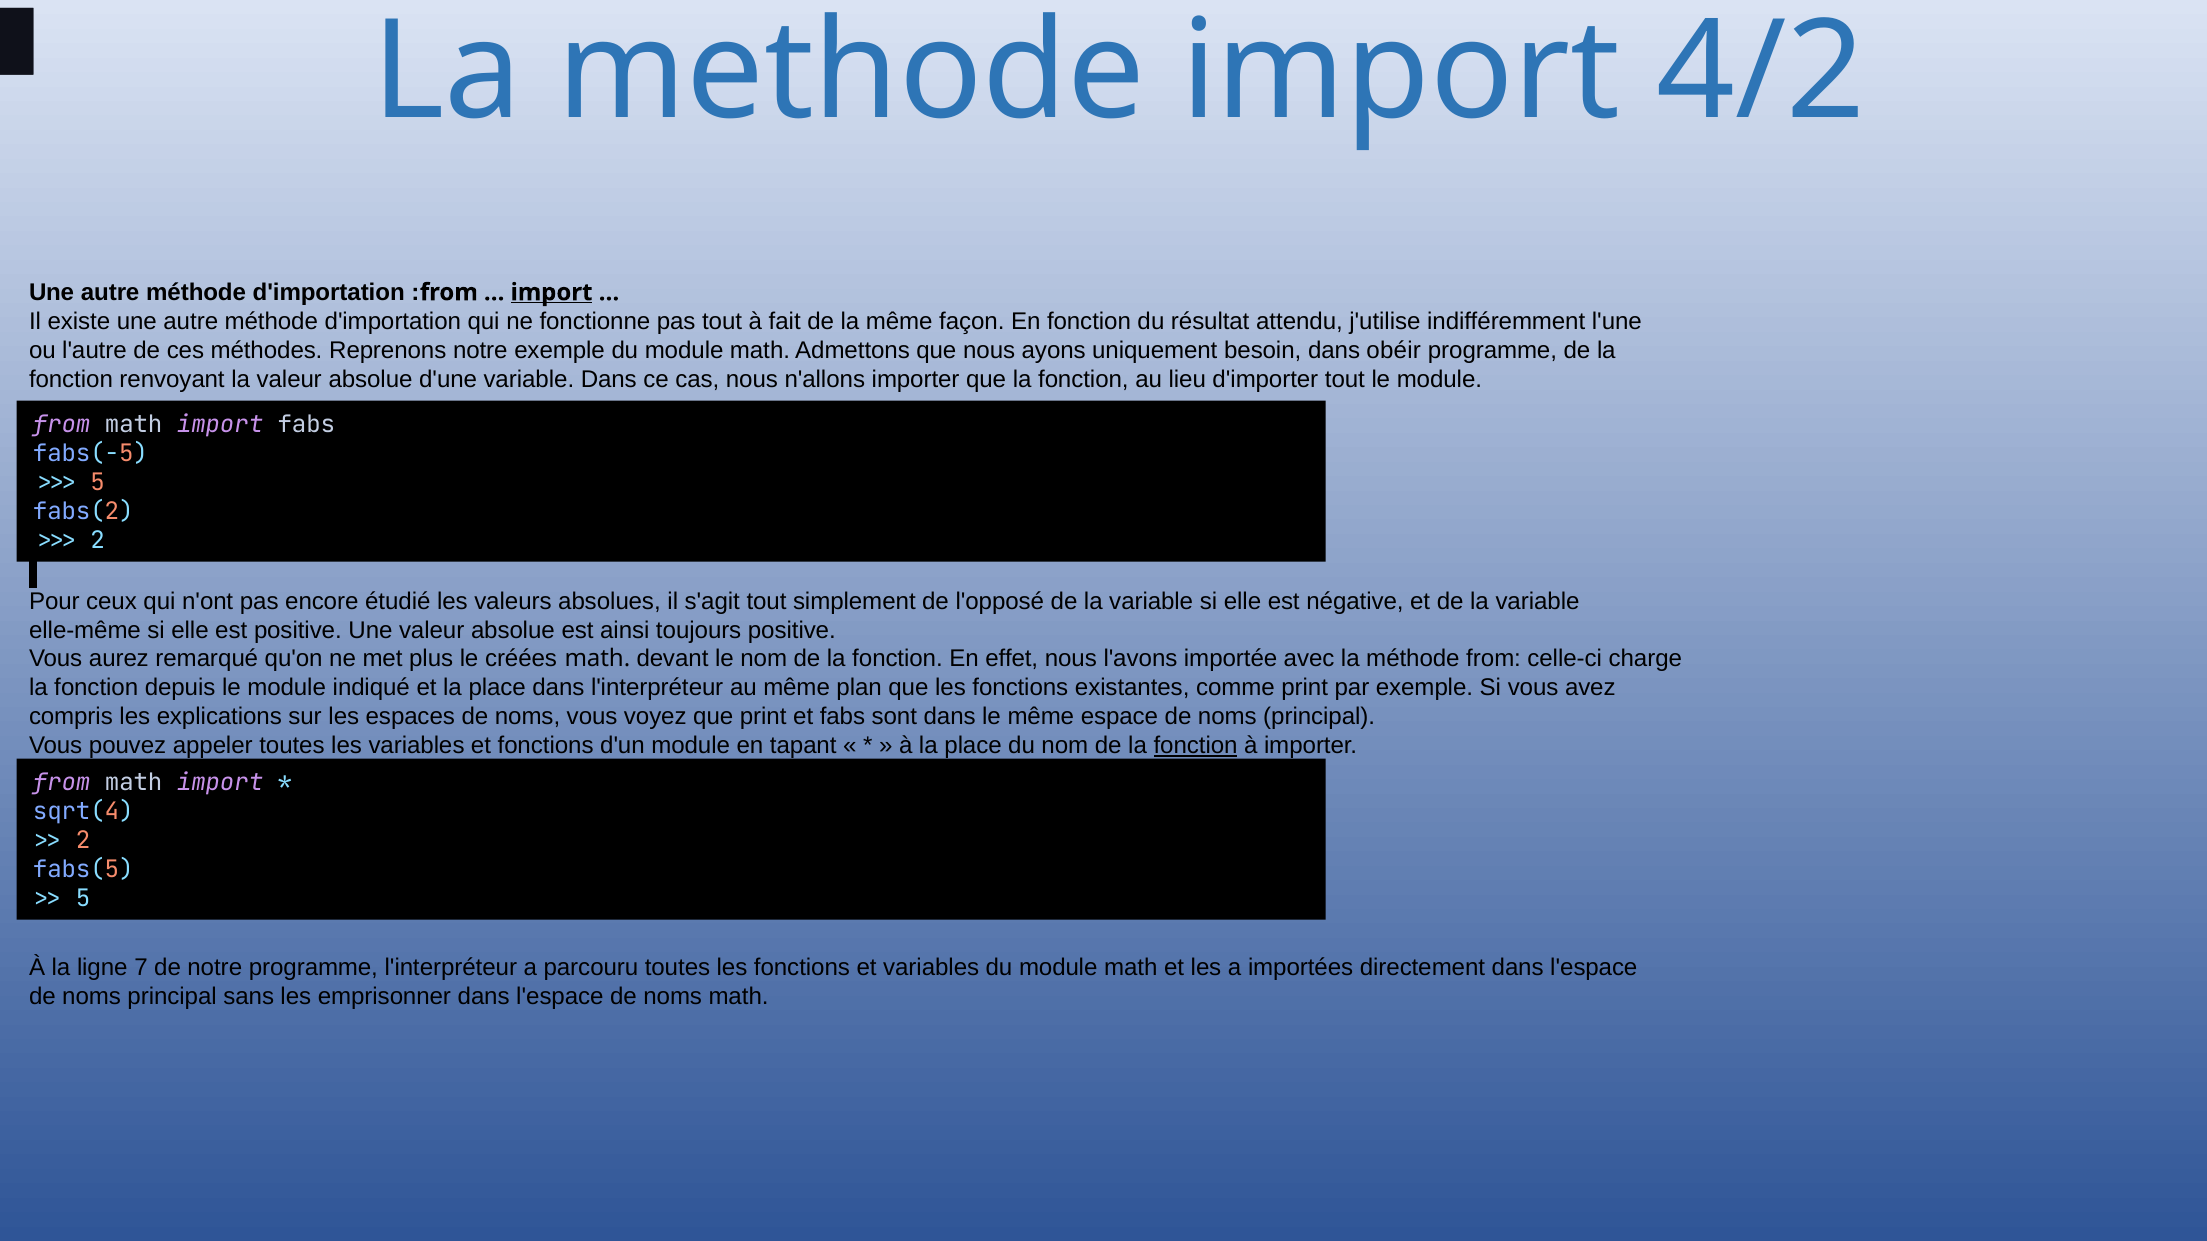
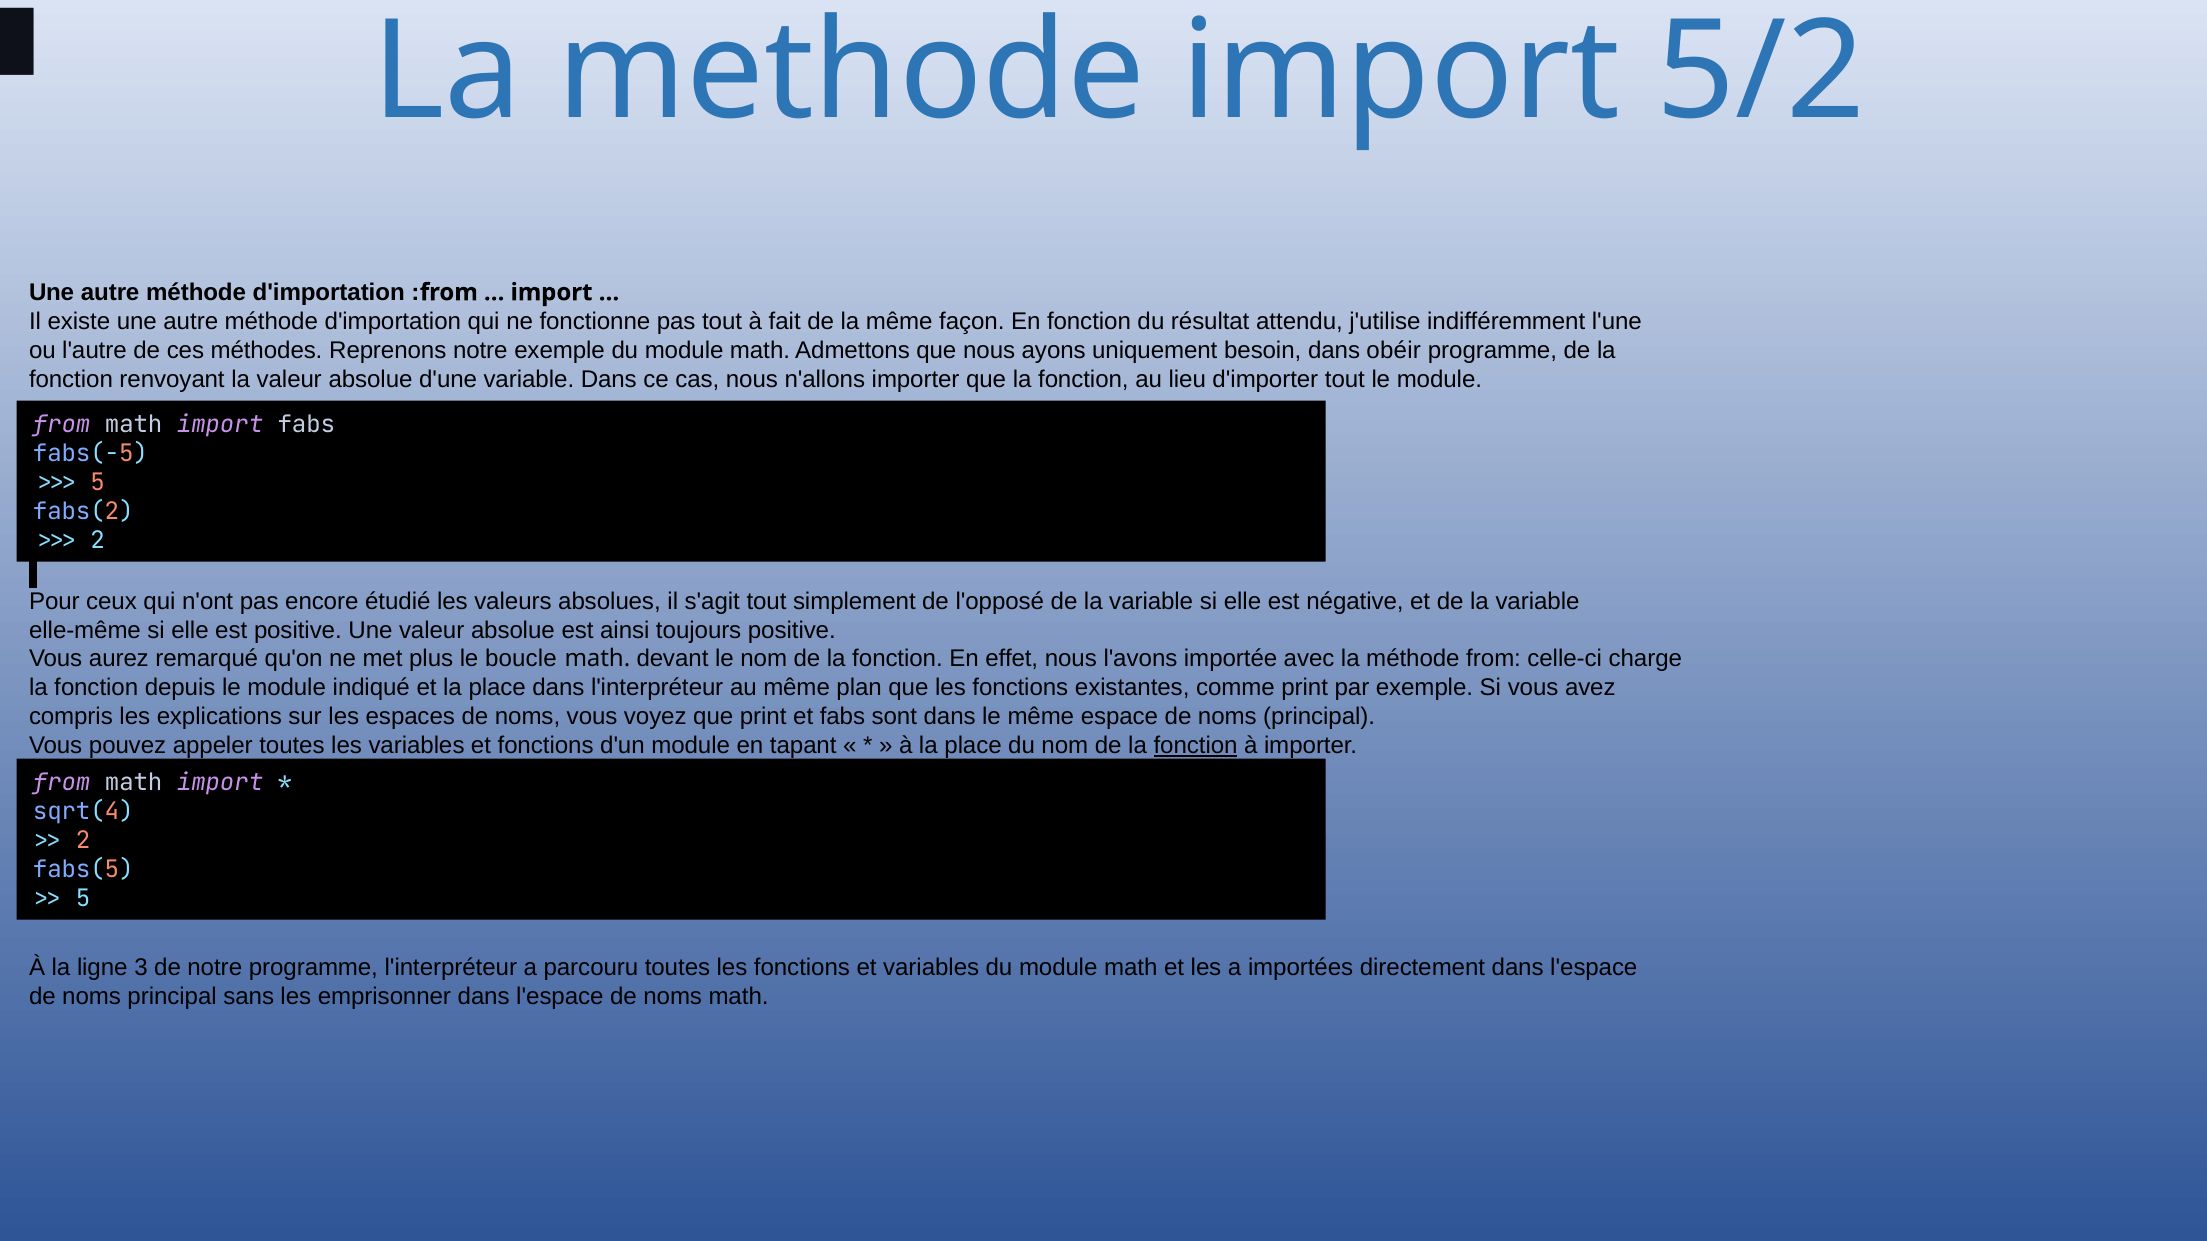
4/2: 4/2 -> 5/2 (1761, 72)
import underline: present -> none (552, 292)
créées: créées -> boucle (521, 659)
7: 7 -> 3 (141, 968)
